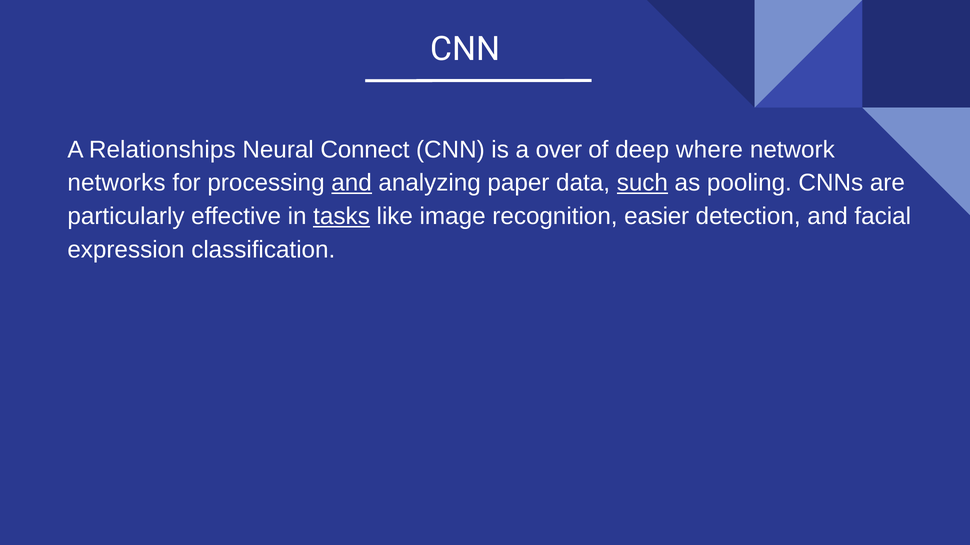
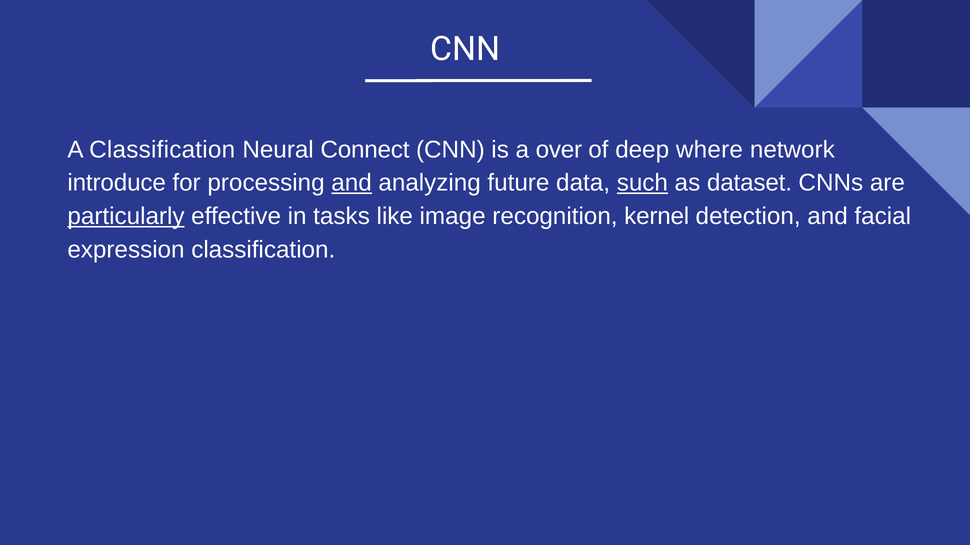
A Relationships: Relationships -> Classification (162, 150)
networks: networks -> introduce (117, 183)
paper: paper -> future (518, 183)
pooling: pooling -> dataset (749, 183)
particularly underline: none -> present (126, 217)
tasks underline: present -> none (342, 217)
easier: easier -> kernel (657, 217)
